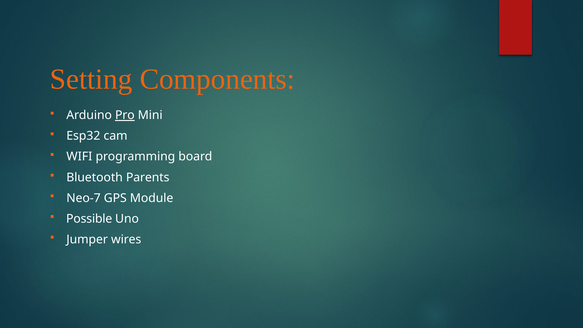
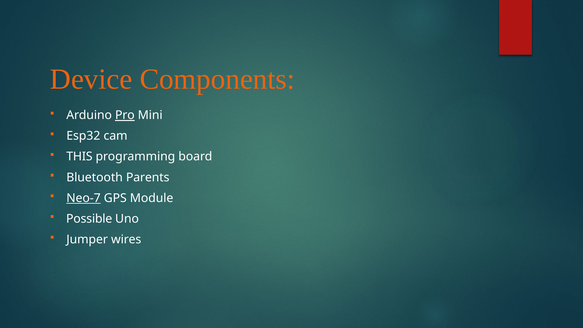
Setting: Setting -> Device (91, 79)
WIFI: WIFI -> THIS (79, 157)
Neo-7 underline: none -> present (84, 198)
